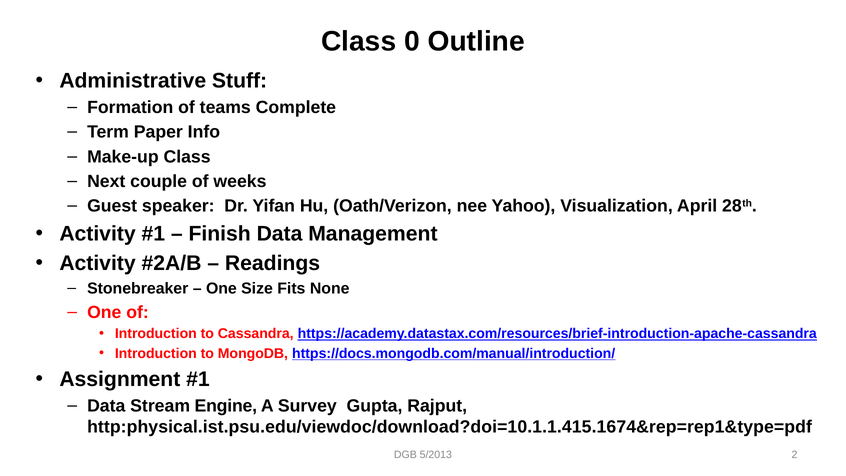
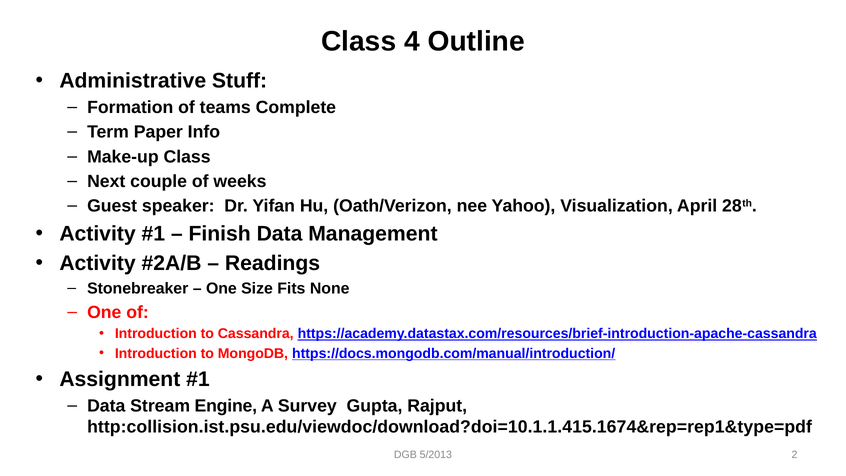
0: 0 -> 4 (412, 42)
http:physical.ist.psu.edu/viewdoc/download?doi=10.1.1.415.1674&rep=rep1&type=pdf: http:physical.ist.psu.edu/viewdoc/download?doi=10.1.1.415.1674&rep=rep1&type=pdf -> http:collision.ist.psu.edu/viewdoc/download?doi=10.1.1.415.1674&rep=rep1&type=pdf (450, 427)
